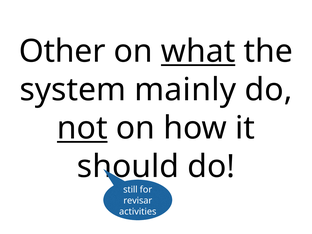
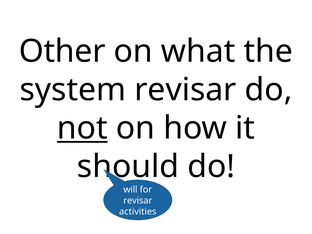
what underline: present -> none (198, 51)
system mainly: mainly -> revisar (185, 90)
still: still -> will (130, 190)
